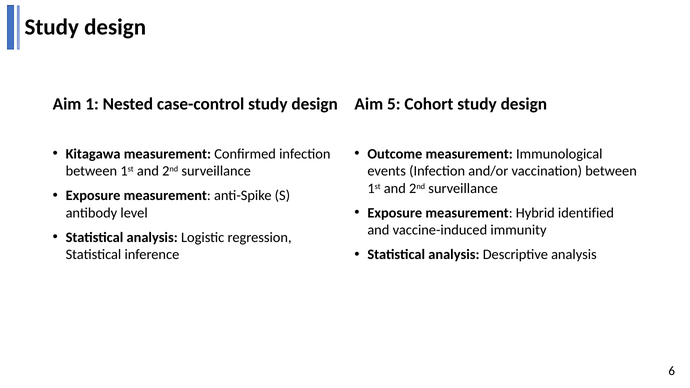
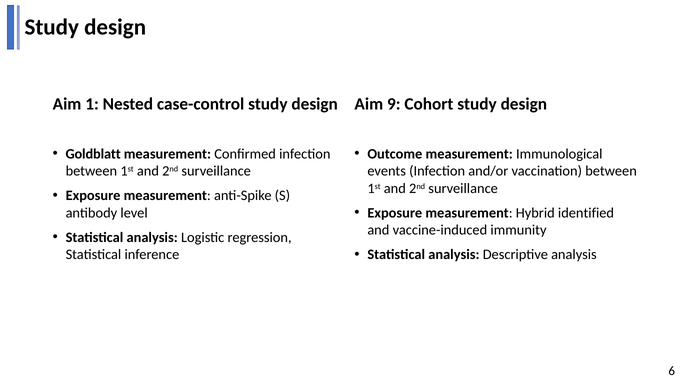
5: 5 -> 9 (394, 104)
Kitagawa: Kitagawa -> Goldblatt (93, 154)
